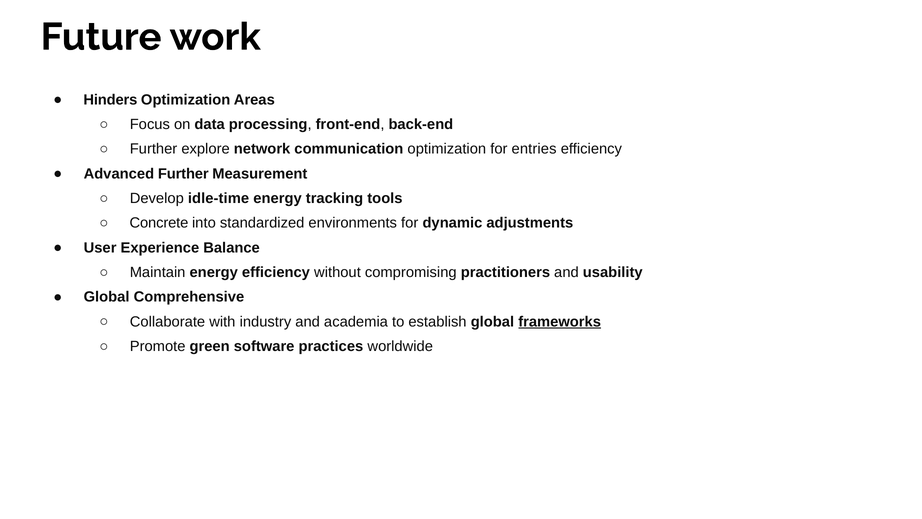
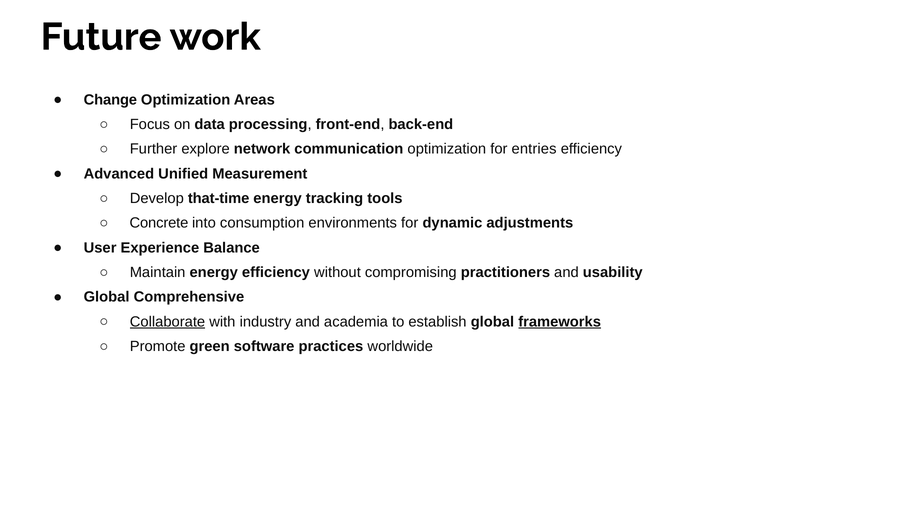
Hinders: Hinders -> Change (110, 100)
Advanced Further: Further -> Unified (183, 174)
idle-time: idle-time -> that-time (219, 198)
standardized: standardized -> consumption (262, 223)
Collaborate underline: none -> present (167, 321)
